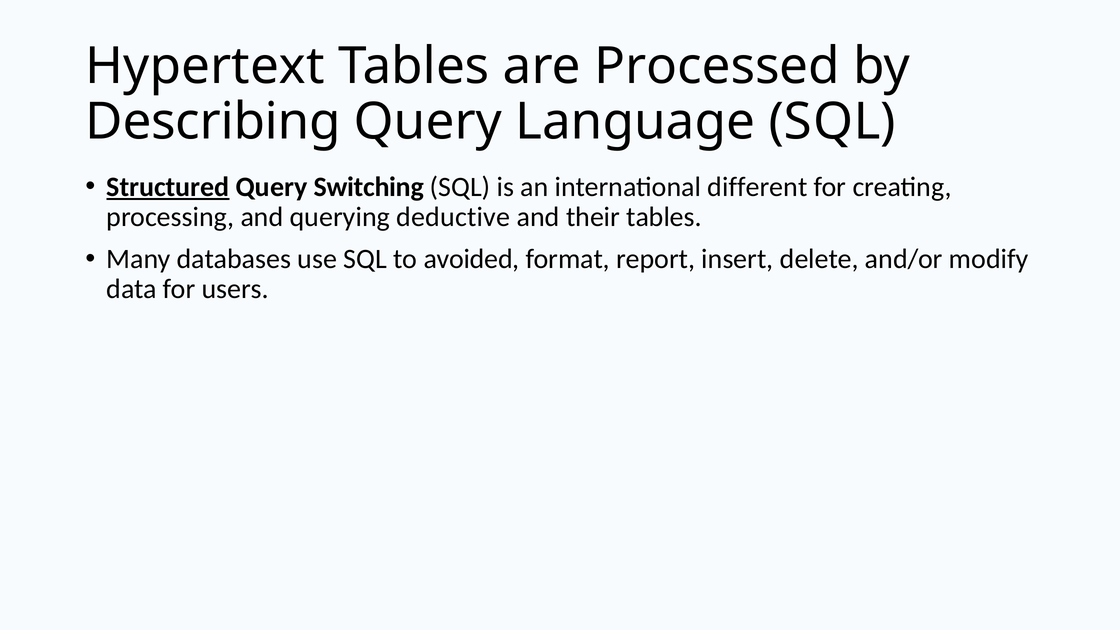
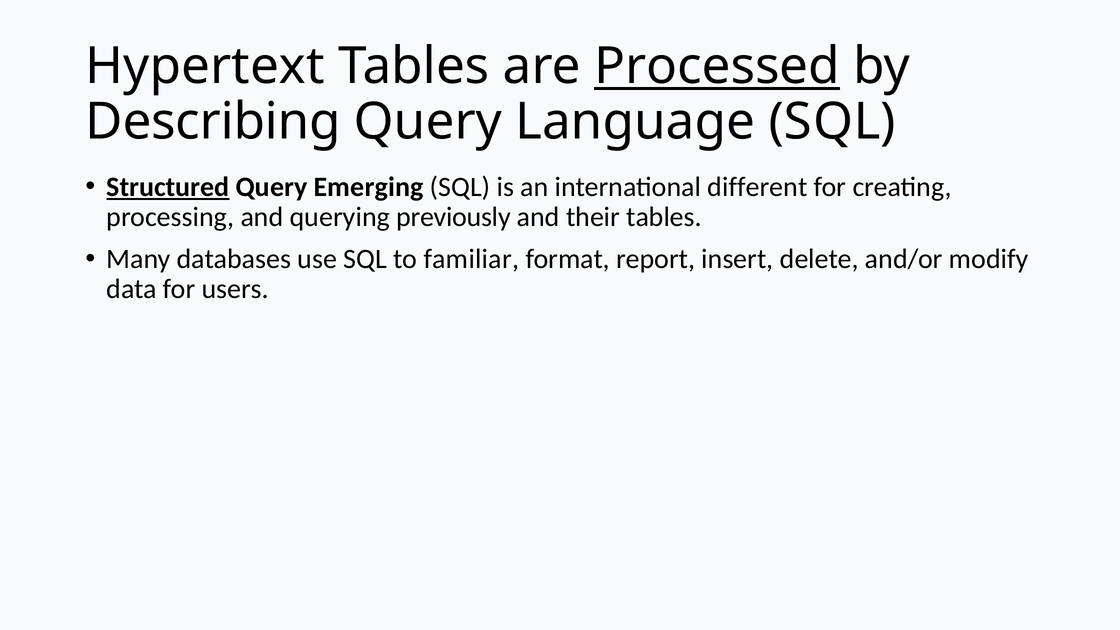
Processed underline: none -> present (717, 66)
Switching: Switching -> Emerging (369, 187)
deductive: deductive -> previously (454, 217)
avoided: avoided -> familiar (471, 259)
